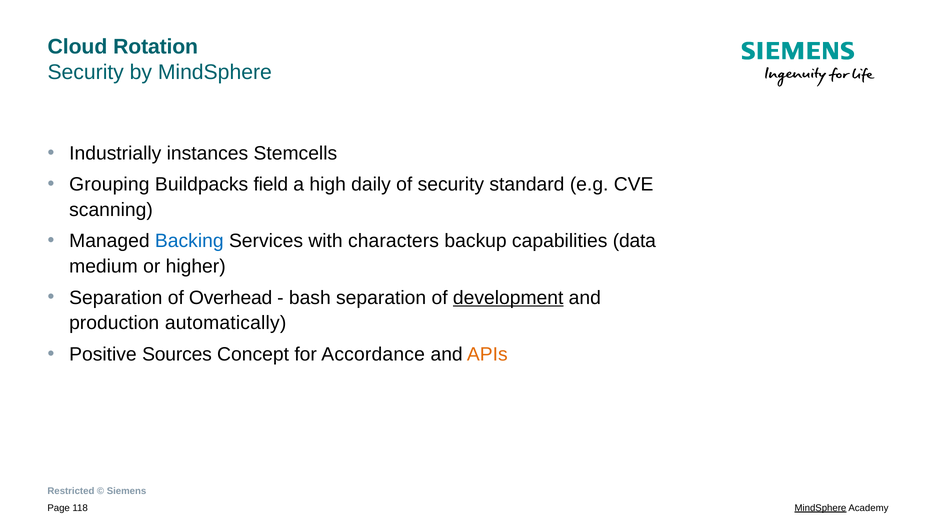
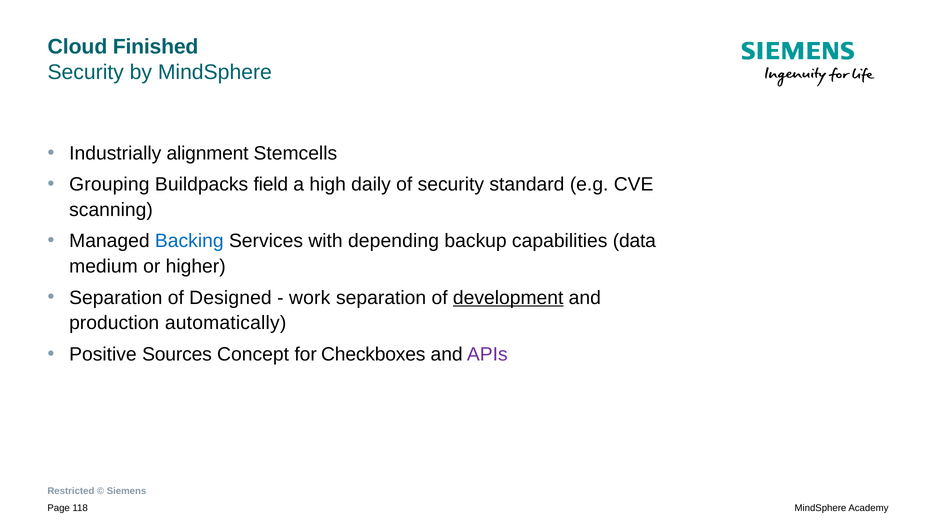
Rotation: Rotation -> Finished (156, 47)
instances: instances -> alignment (208, 153)
characters: characters -> depending (394, 241)
Overhead: Overhead -> Designed (230, 298)
bash: bash -> work (310, 298)
Accordance: Accordance -> Checkboxes (373, 355)
APIs colour: orange -> purple (487, 355)
MindSphere underline: present -> none (820, 508)
